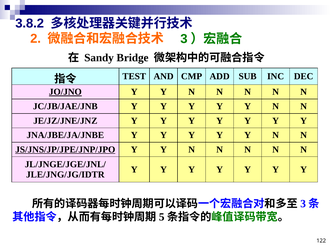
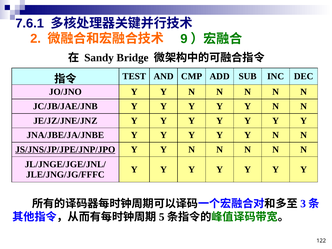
3.8.2: 3.8.2 -> 7.6.1 (30, 23)
3: 3 -> 9 (184, 39)
JO/JNO underline: present -> none (65, 92)
JLE/JNG/JG/IDTR: JLE/JNG/JG/IDTR -> JLE/JNG/JG/FFFC (65, 175)
